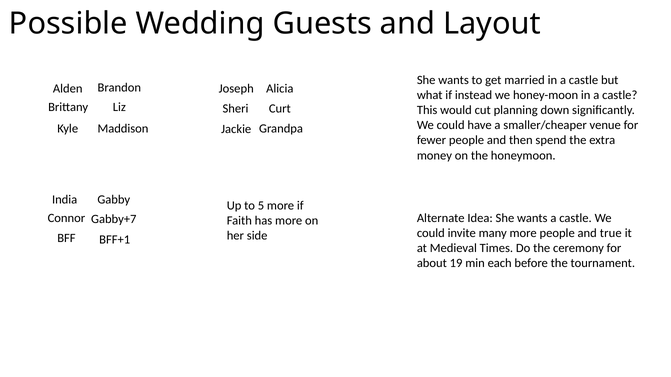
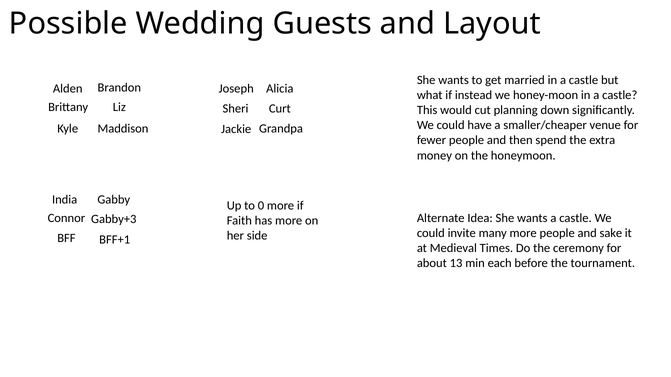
5: 5 -> 0 (261, 206)
Gabby+7: Gabby+7 -> Gabby+3 (114, 219)
true: true -> sake (611, 233)
19: 19 -> 13 (456, 263)
